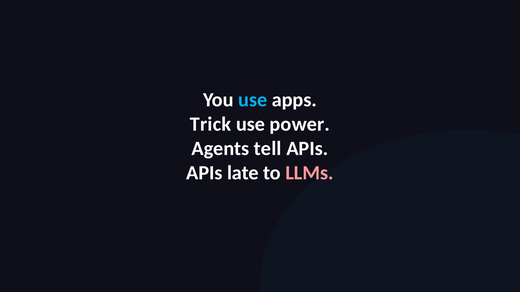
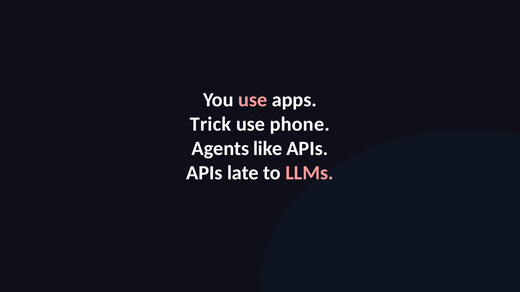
use colour: light blue -> pink (253, 100)
power: power -> phone (300, 124)
tell: tell -> like (268, 149)
